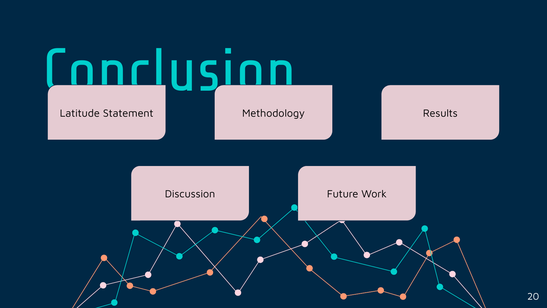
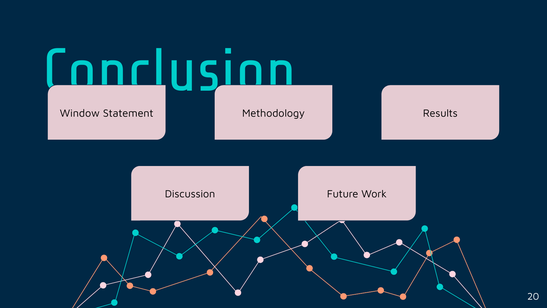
Latitude: Latitude -> Window (80, 113)
